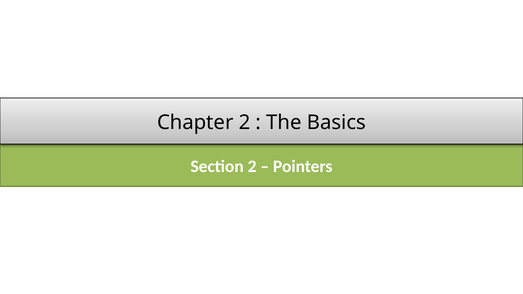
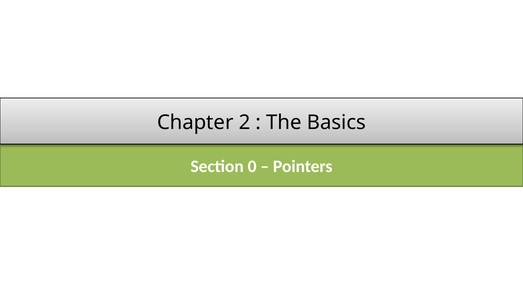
Section 2: 2 -> 0 (252, 167)
